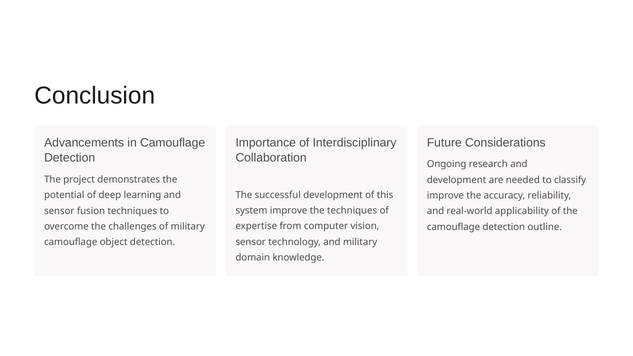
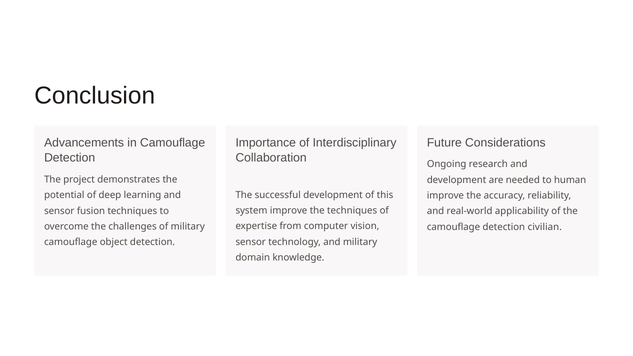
classify: classify -> human (570, 180)
outline: outline -> civilian (545, 227)
